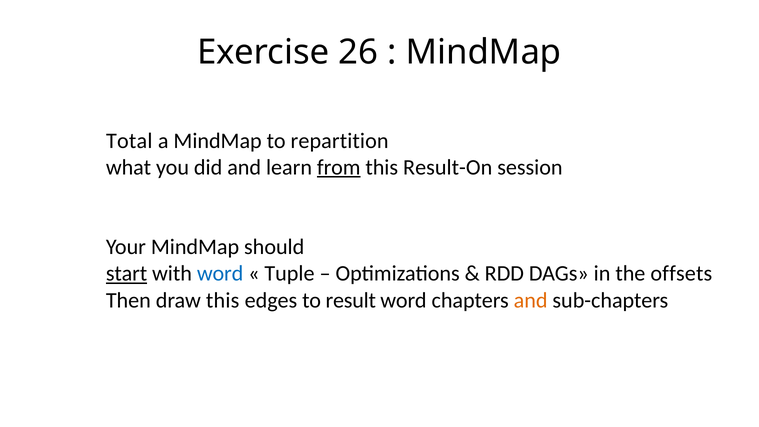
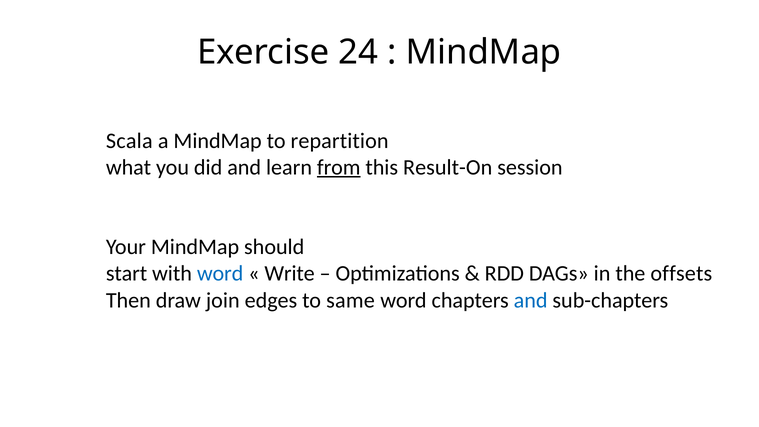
26: 26 -> 24 (358, 52)
Total: Total -> Scala (129, 141)
start underline: present -> none (127, 274)
Tuple: Tuple -> Write (290, 274)
draw this: this -> join (223, 300)
result: result -> same (351, 300)
and colour: orange -> blue (531, 300)
